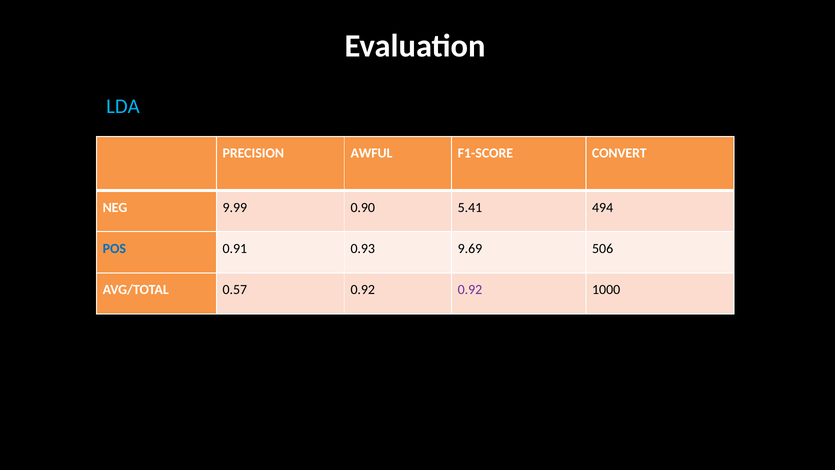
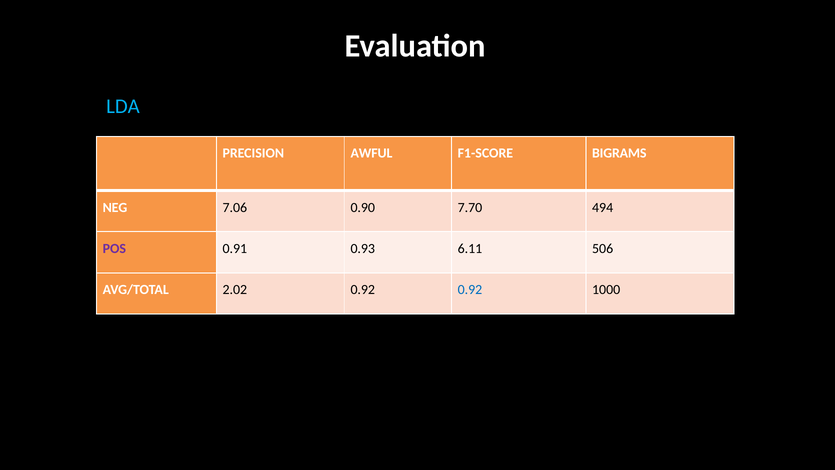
CONVERT: CONVERT -> BIGRAMS (619, 153)
9.99: 9.99 -> 7.06 (235, 208)
5.41: 5.41 -> 7.70 (470, 208)
POS colour: blue -> purple (114, 249)
9.69: 9.69 -> 6.11 (470, 249)
0.57: 0.57 -> 2.02 (235, 290)
0.92 colour: purple -> blue (470, 290)
